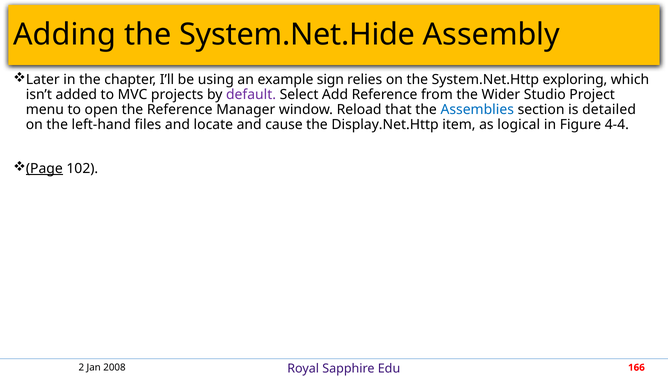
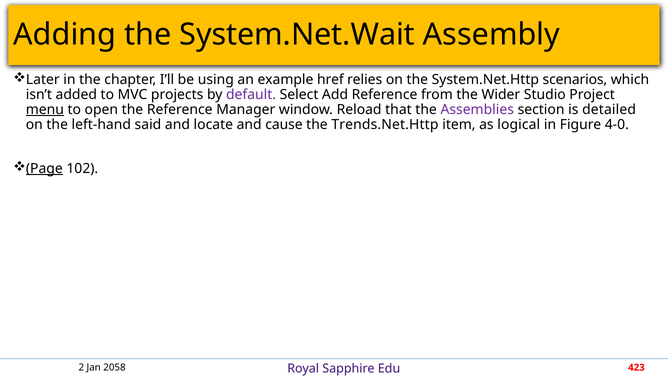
System.Net.Hide: System.Net.Hide -> System.Net.Wait (297, 35)
sign: sign -> href (330, 79)
exploring: exploring -> scenarios (575, 79)
menu underline: none -> present (45, 109)
Assemblies colour: blue -> purple (477, 109)
files: files -> said (148, 124)
Display.Net.Http: Display.Net.Http -> Trends.Net.Http (385, 124)
4-4: 4-4 -> 4-0 (617, 124)
2008: 2008 -> 2058 (114, 367)
166: 166 -> 423 (636, 367)
